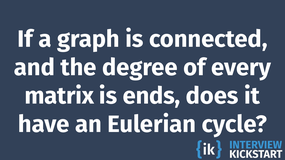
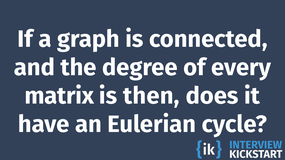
ends: ends -> then (151, 96)
